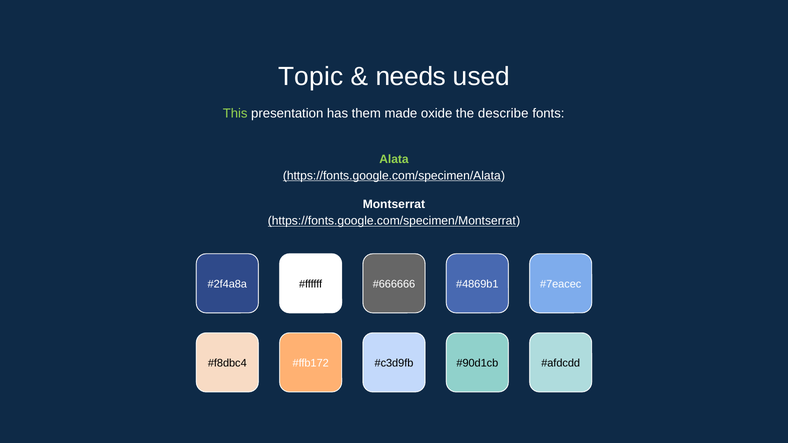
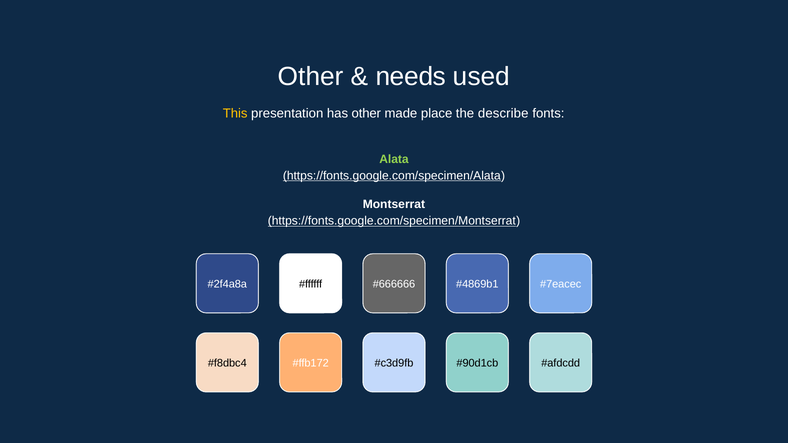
Topic: Topic -> Other (311, 76)
This colour: light green -> yellow (235, 113)
has them: them -> other (366, 113)
oxide: oxide -> place (437, 113)
